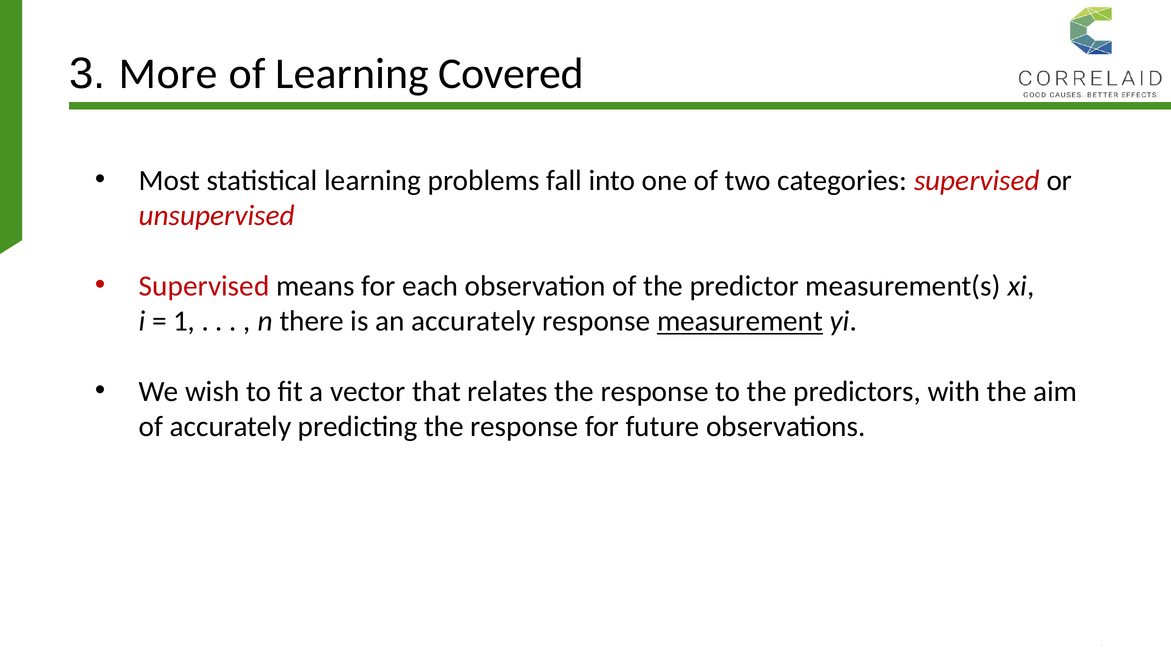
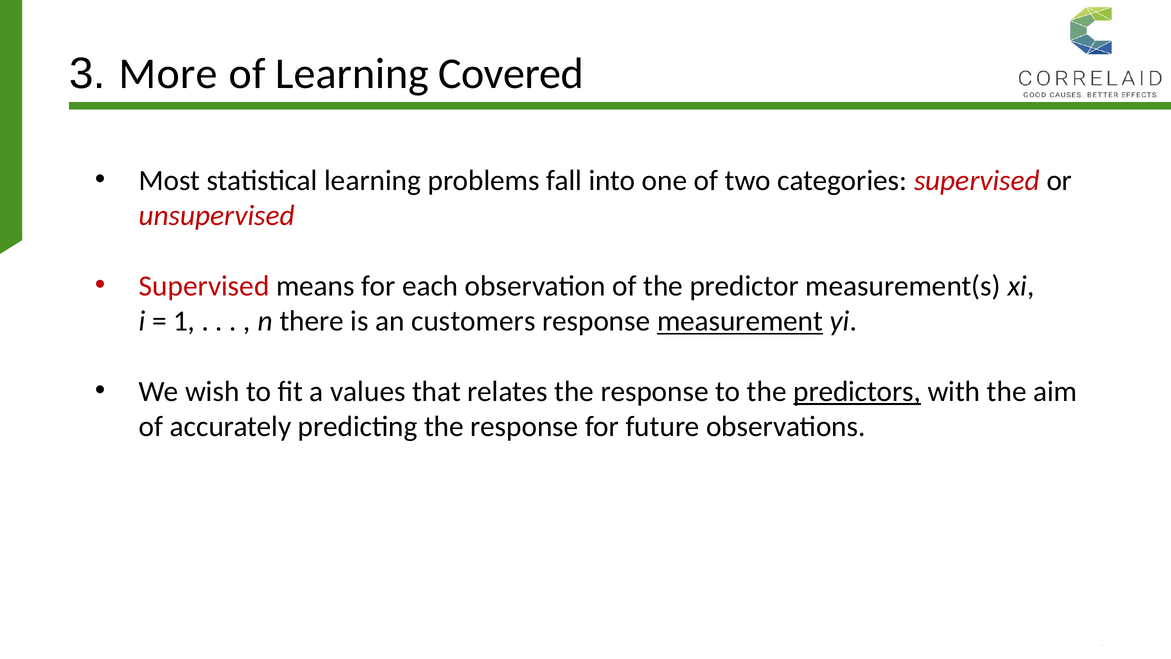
an accurately: accurately -> customers (473, 321)
vector: vector -> values (368, 391)
predictors underline: none -> present (857, 391)
